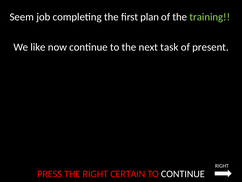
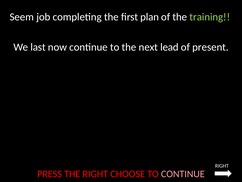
like: like -> last (38, 47)
task: task -> lead (169, 47)
CERTAIN: CERTAIN -> CHOOSE (128, 174)
CONTINUE colour: white -> pink (183, 174)
